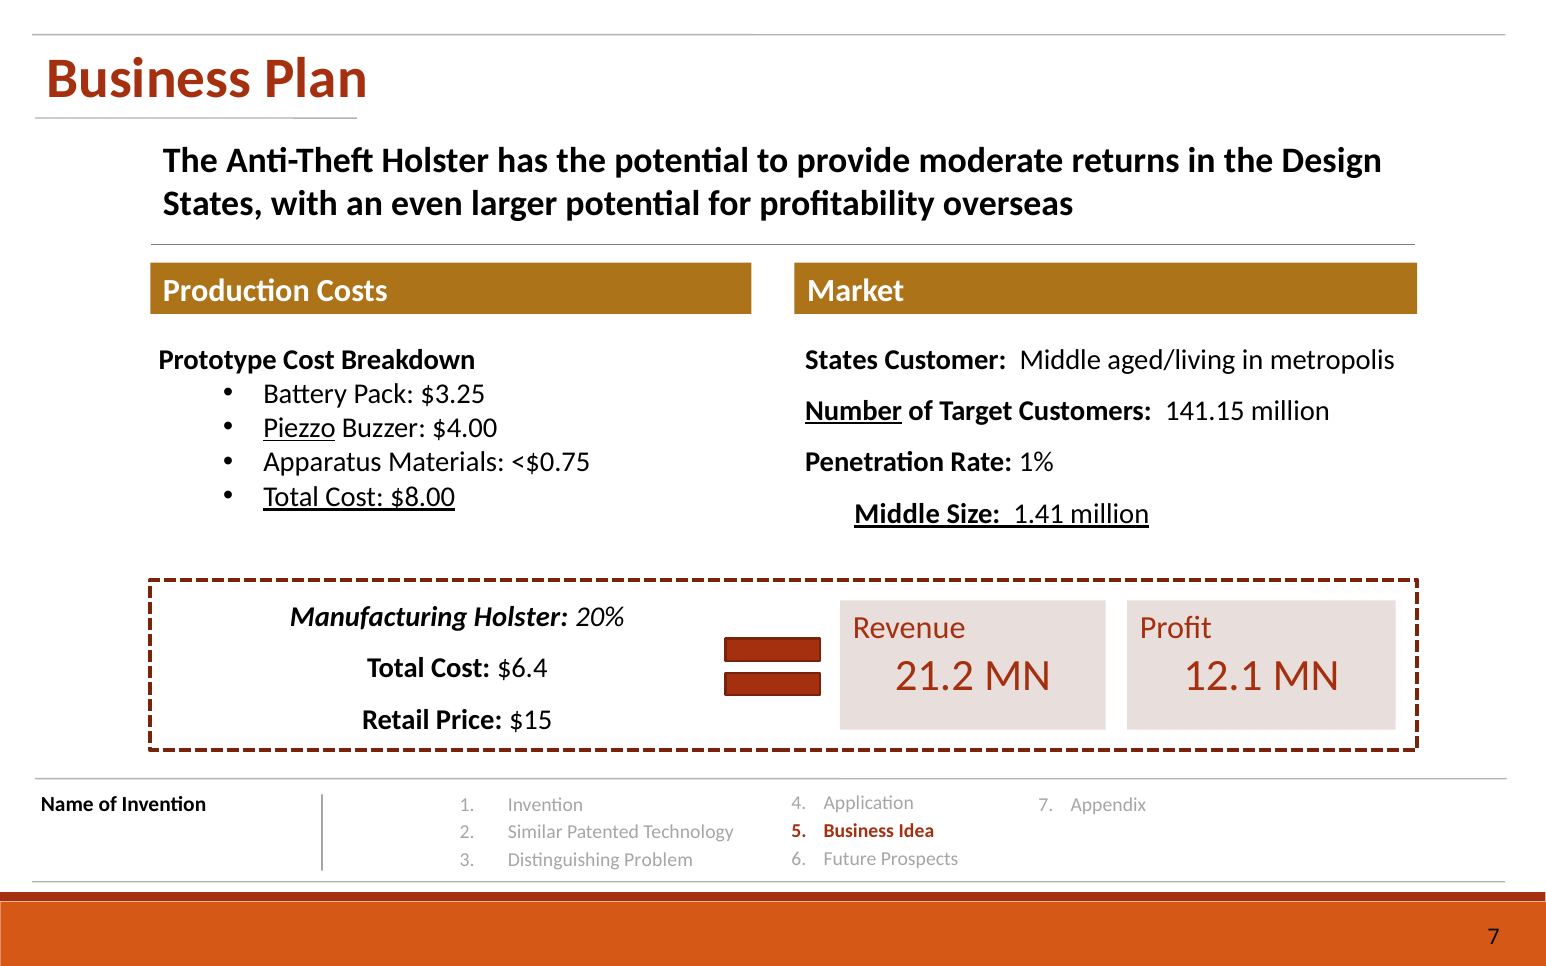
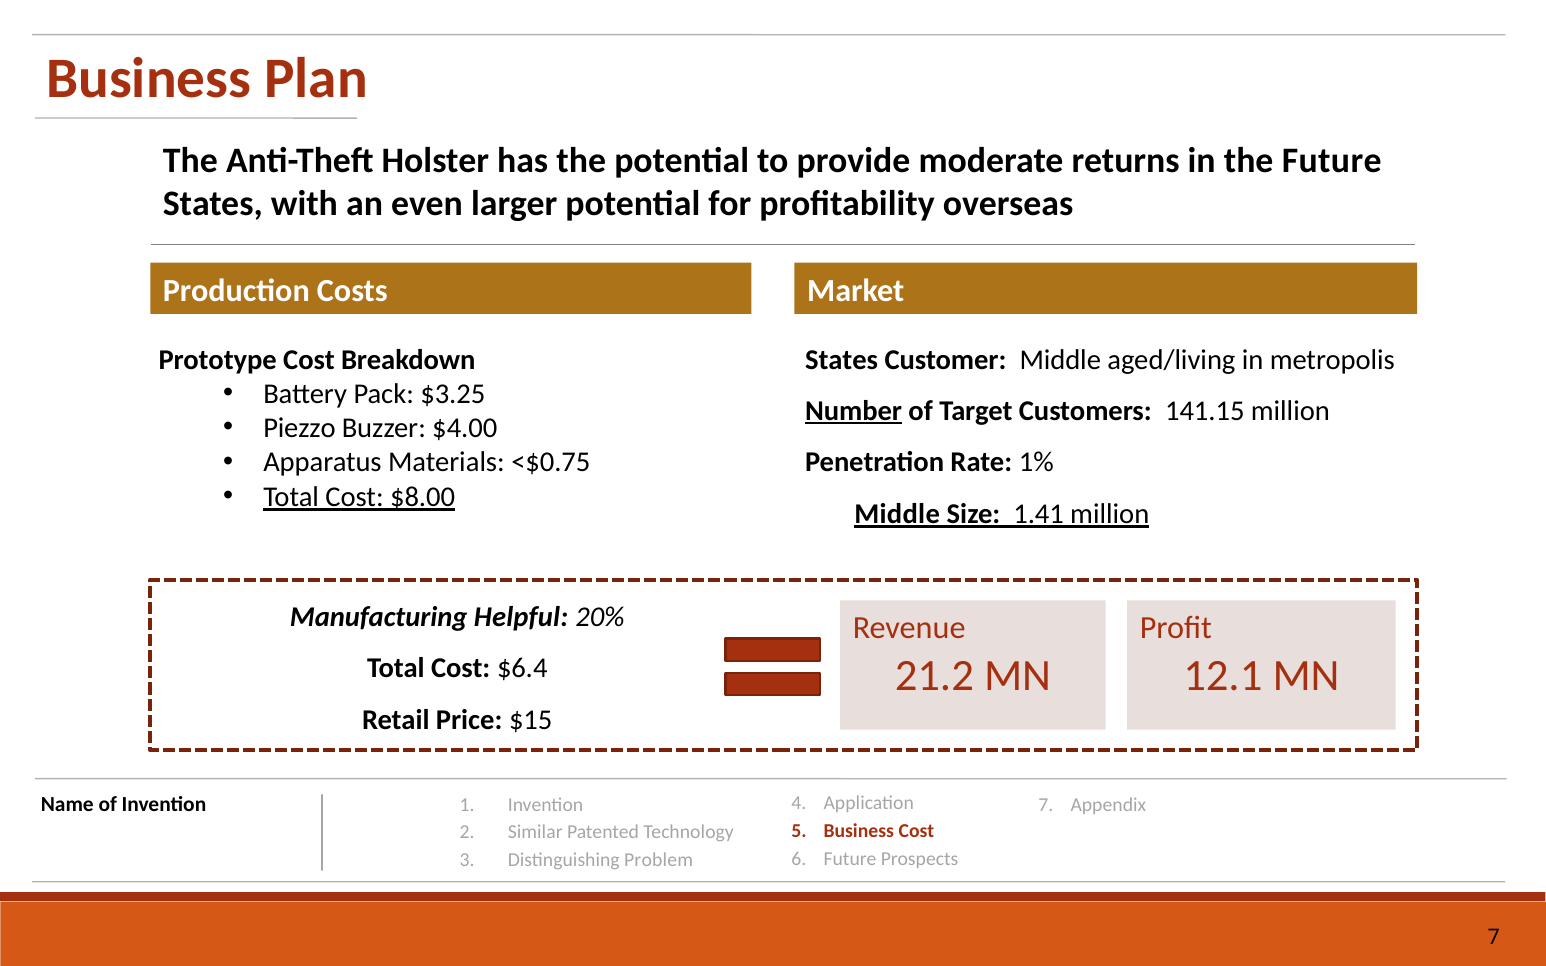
the Design: Design -> Future (1332, 160)
Piezzo underline: present -> none (299, 428)
Manufacturing Holster: Holster -> Helpful (521, 617)
Business Idea: Idea -> Cost (916, 831)
